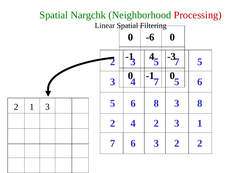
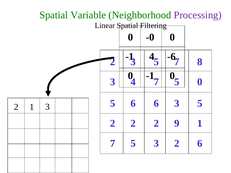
Nargchk: Nargchk -> Variable (88, 15)
Processing colour: red -> purple (198, 15)
-6: -6 -> -0 (150, 37)
-3: -3 -> -6 (172, 57)
5 7 5: 5 -> 8 (200, 62)
7 5 6: 6 -> 0 (200, 82)
6 8: 8 -> 6 (156, 104)
8: 8 -> 5 (200, 104)
4: 4 -> 2 (133, 124)
3: 3 -> 9 (177, 124)
6: 6 -> 5 (133, 144)
3 2 2: 2 -> 6 (200, 144)
